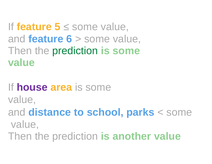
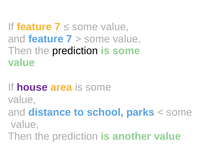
If feature 5: 5 -> 7 (58, 27)
and feature 6: 6 -> 7 (69, 39)
prediction colour: green -> black (75, 51)
